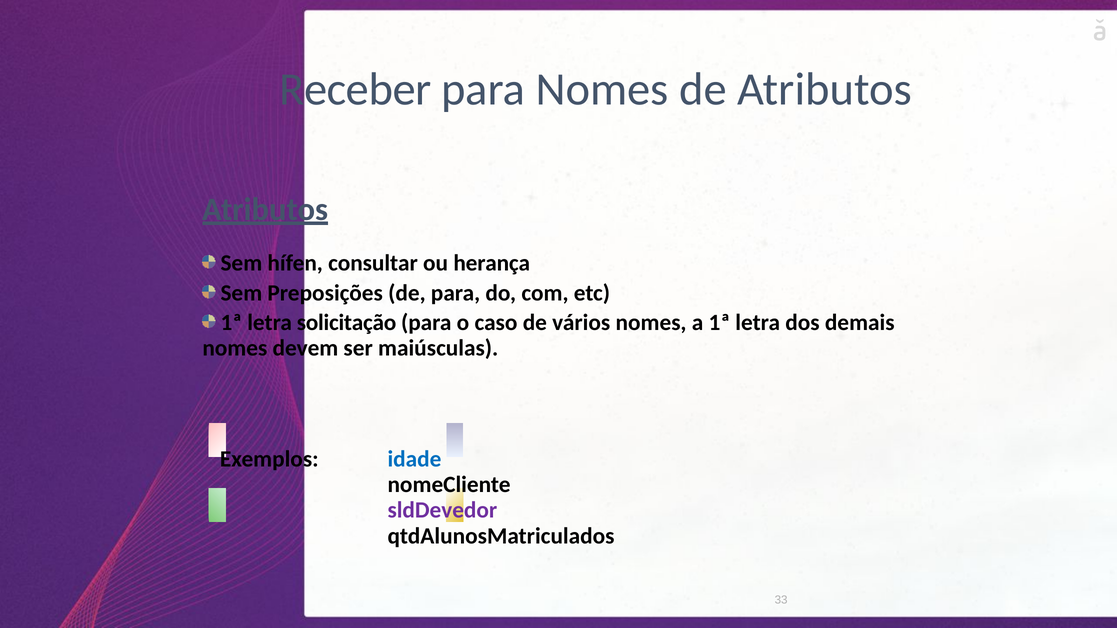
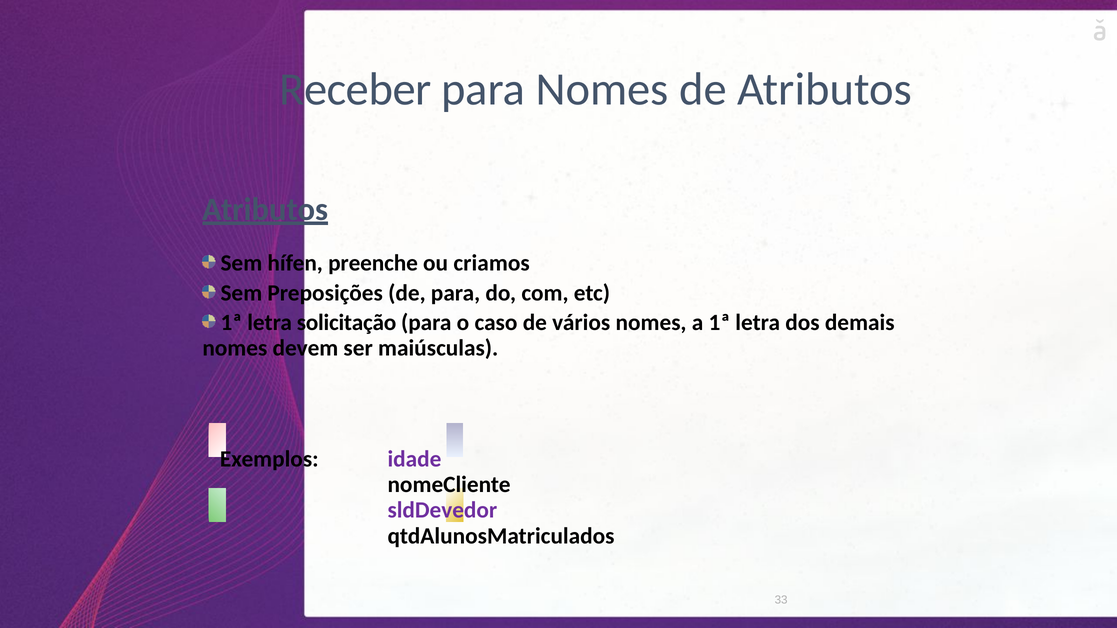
consultar: consultar -> preenche (373, 263)
herança: herança -> criamos (492, 263)
idade colour: blue -> purple (414, 459)
